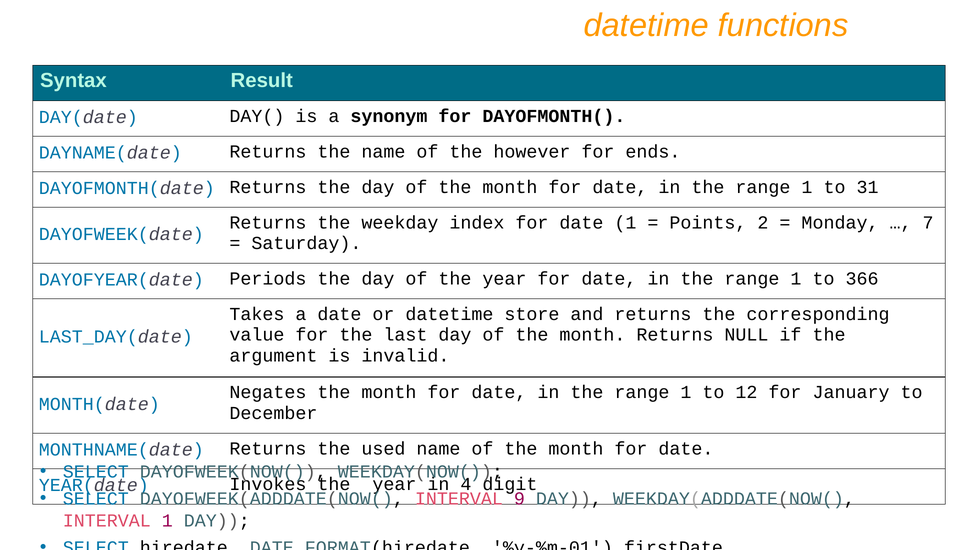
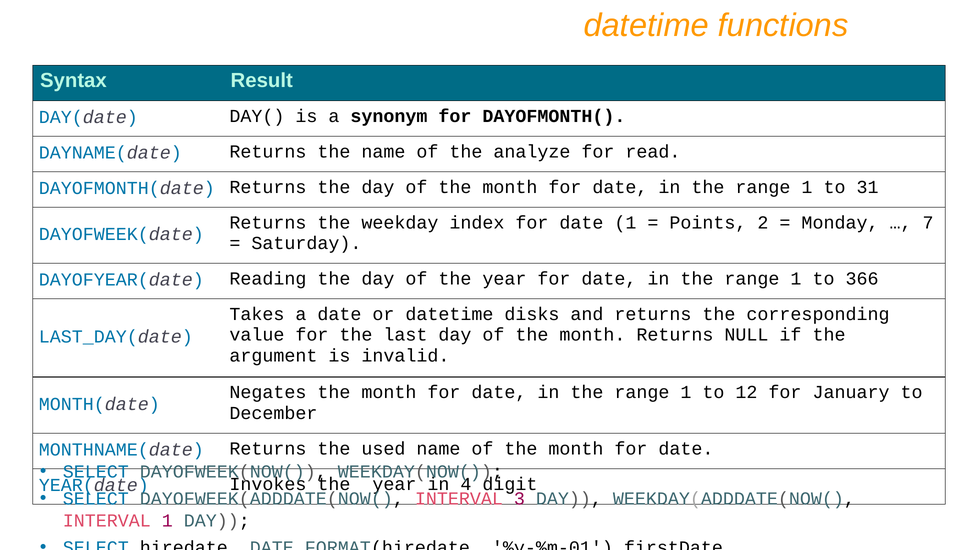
however: however -> analyze (532, 152)
ends: ends -> read (653, 152)
Periods: Periods -> Reading (268, 279)
store: store -> disks (532, 314)
9: 9 -> 3 (519, 499)
